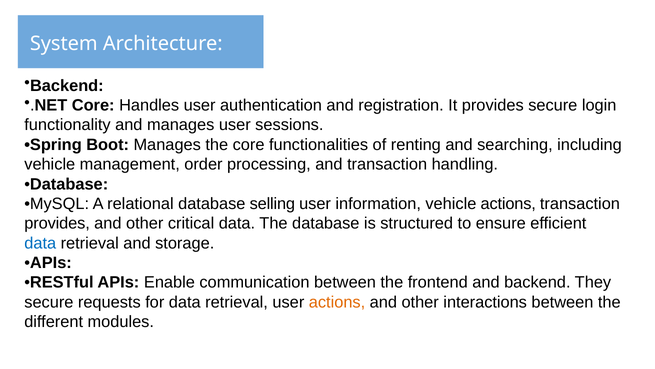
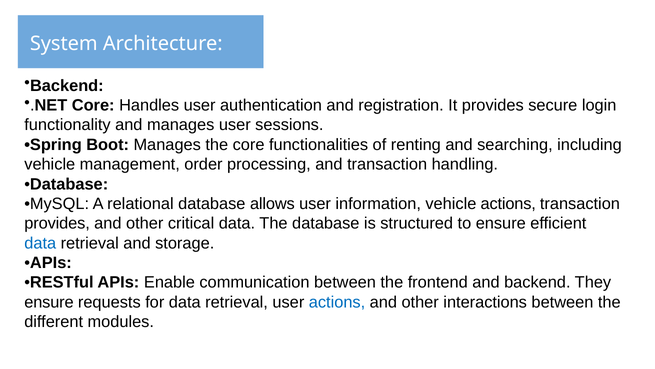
selling: selling -> allows (272, 203)
secure: secure -> ensure (49, 302)
actions colour: orange -> blue (337, 302)
